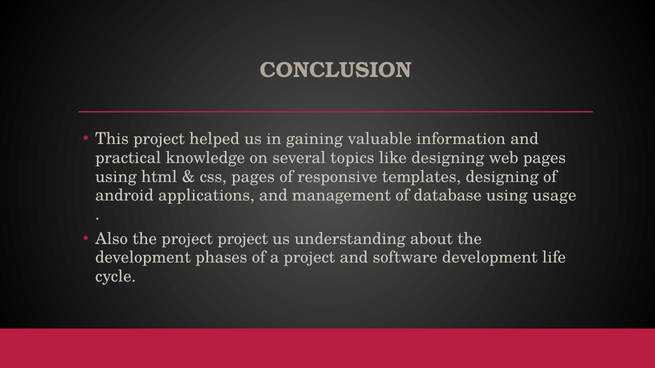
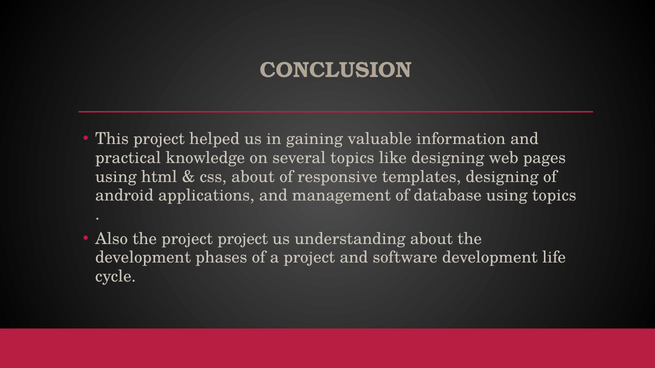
css pages: pages -> about (253, 177)
using usage: usage -> topics (554, 196)
